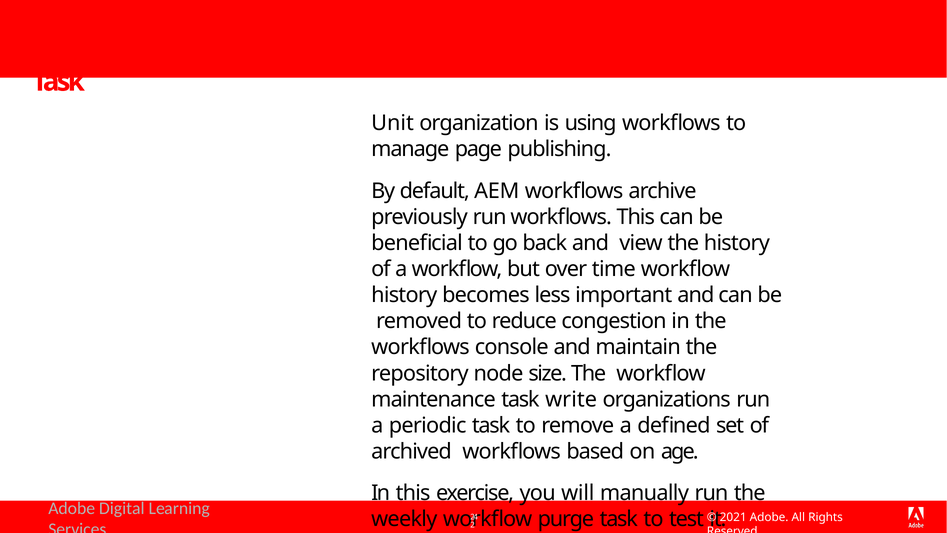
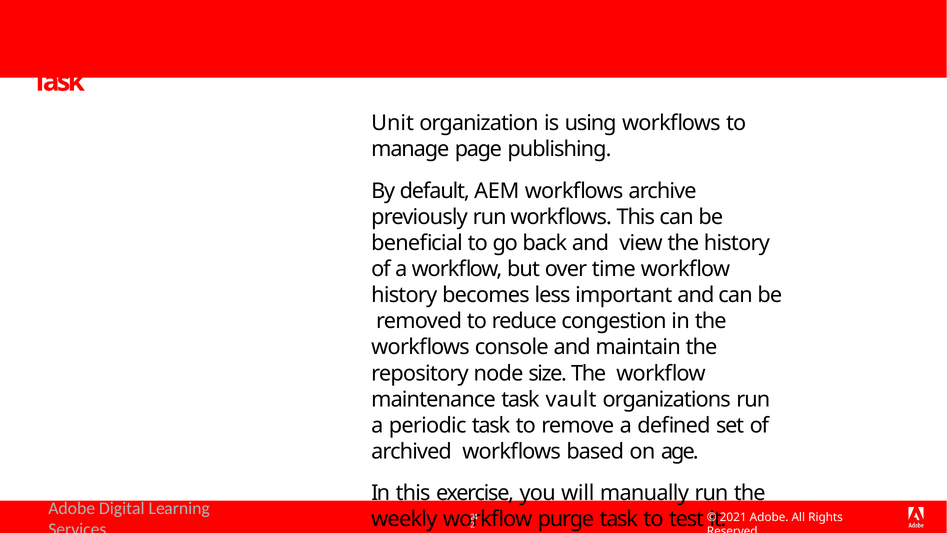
write: write -> vault (571, 399)
